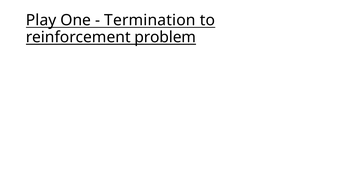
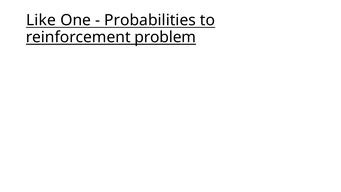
Play: Play -> Like (41, 20)
Termination: Termination -> Probabilities (150, 20)
